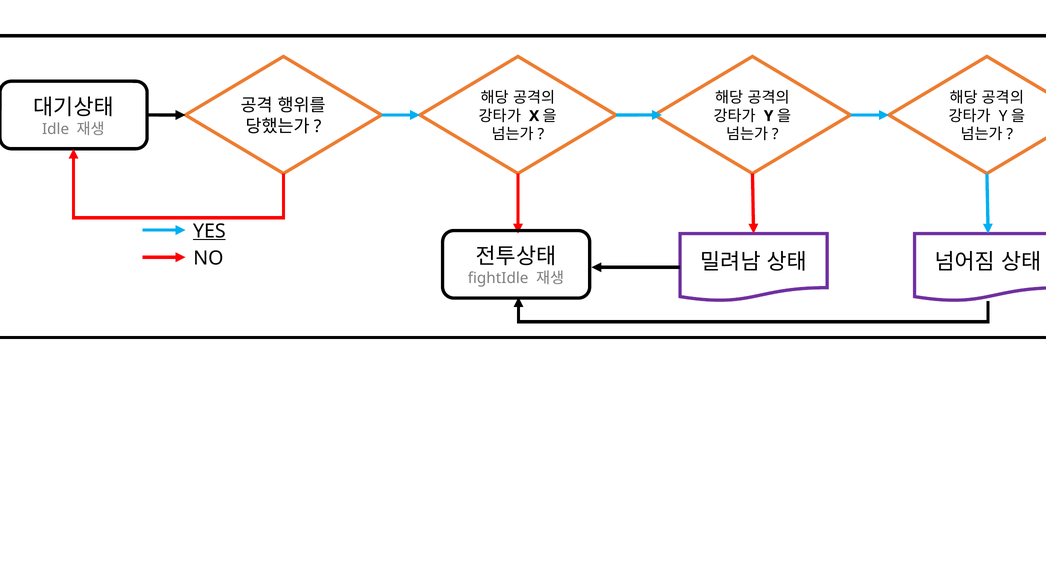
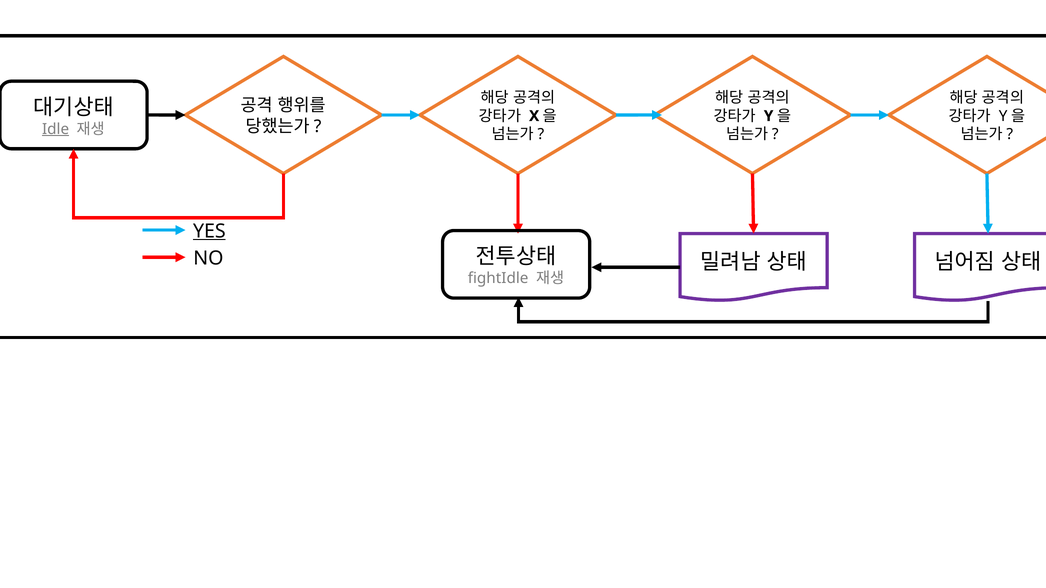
Idle underline: none -> present (56, 129)
